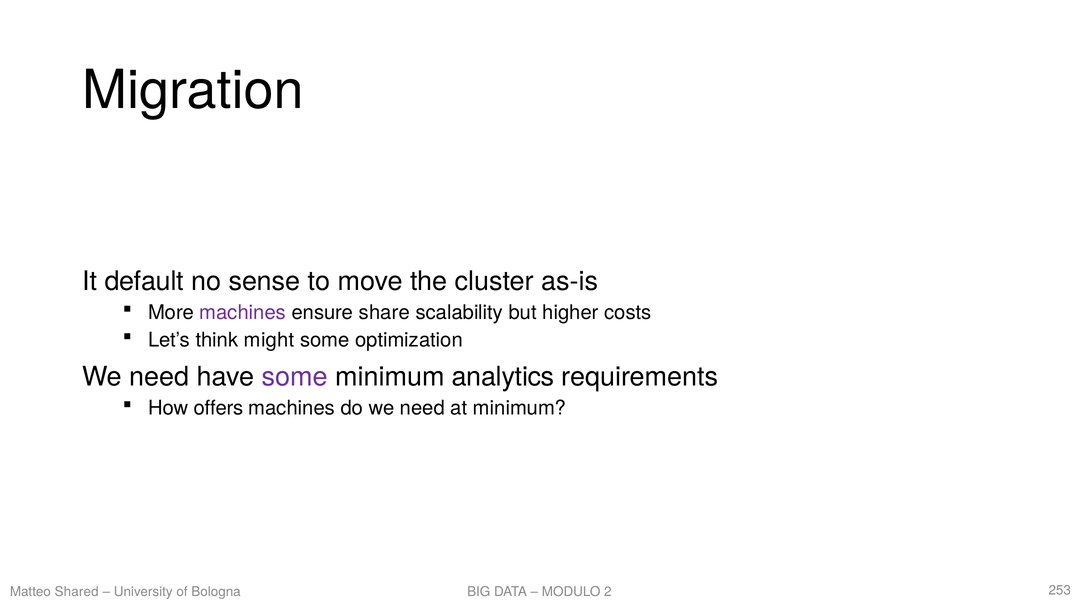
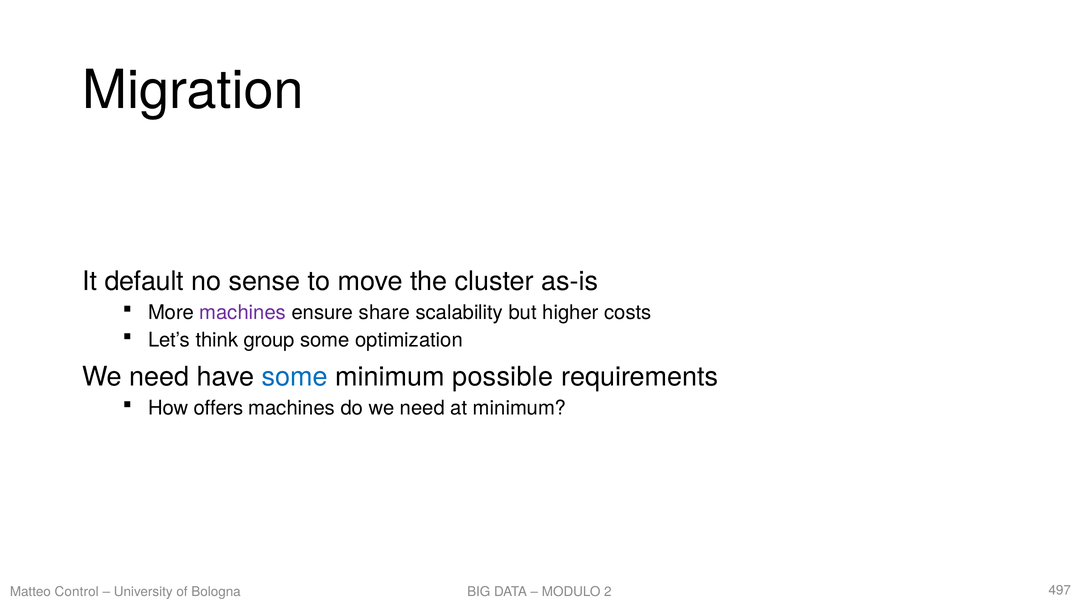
might: might -> group (269, 340)
some colour: purple -> blue (295, 377)
analytics: analytics -> possible (503, 377)
Shared: Shared -> Control (77, 592)
253: 253 -> 497 (1060, 590)
